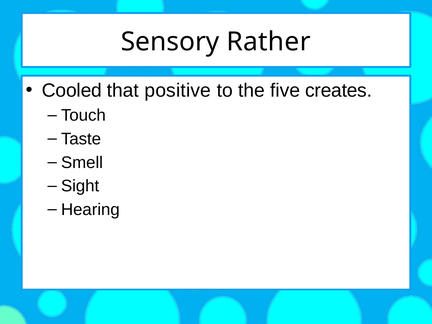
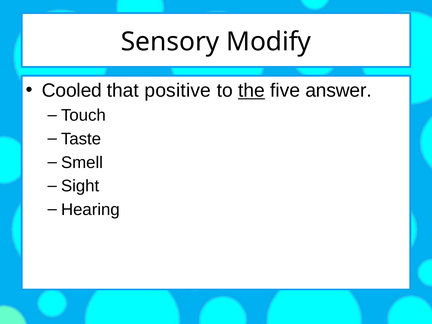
Rather: Rather -> Modify (269, 42)
the underline: none -> present (252, 91)
creates: creates -> answer (339, 91)
